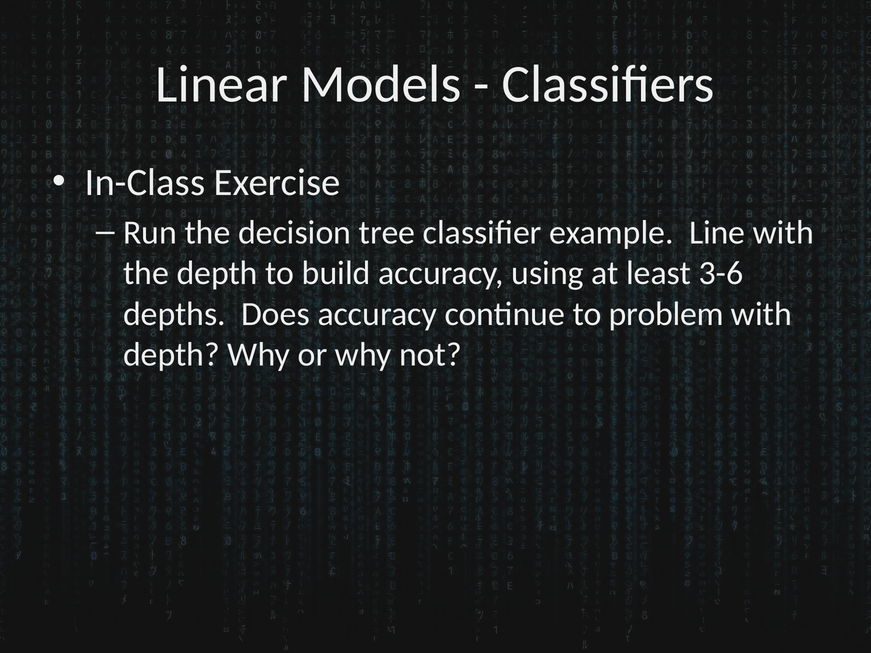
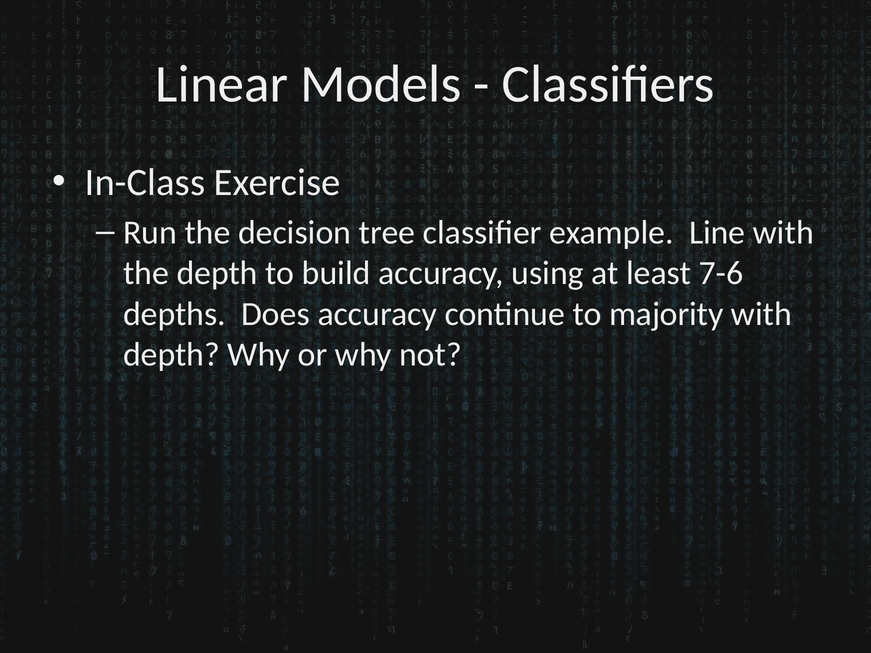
3-6: 3-6 -> 7-6 (721, 273)
problem: problem -> majority (666, 314)
